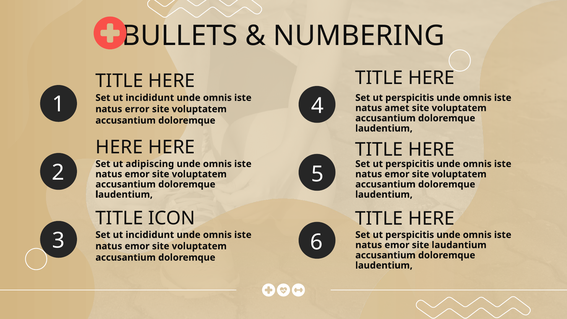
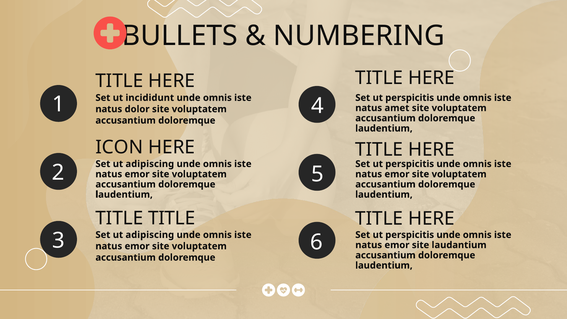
error: error -> dolor (137, 109)
HERE: HERE -> ICON (119, 147)
ICON: ICON -> TITLE (172, 218)
incididunt: incididunt -> adipiscing (150, 235)
